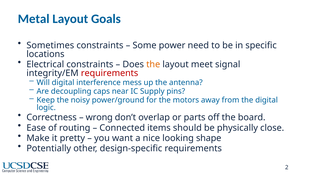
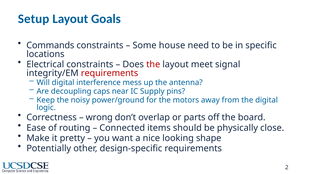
Metal: Metal -> Setup (34, 19)
Sometimes: Sometimes -> Commands (50, 45)
power: power -> house (172, 45)
the colour: orange -> red (153, 64)
